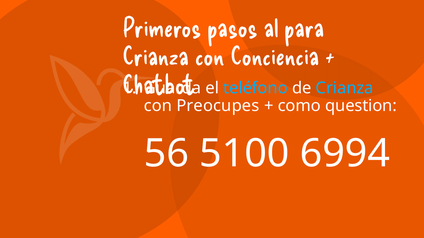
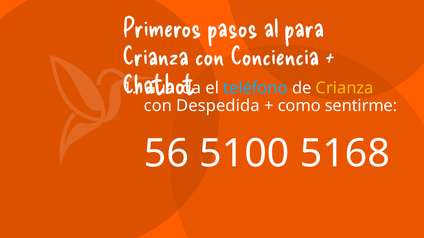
Crianza colour: light blue -> yellow (345, 88)
Preocupes: Preocupes -> Despedida (218, 106)
question: question -> sentirme (361, 106)
6994: 6994 -> 5168 (345, 154)
